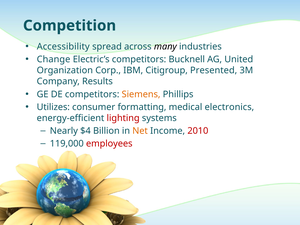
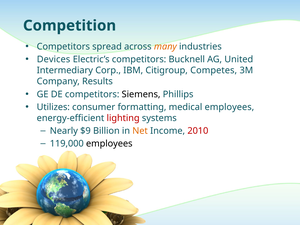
Accessibility: Accessibility -> Competitors (63, 47)
many colour: black -> orange (165, 47)
Change: Change -> Devices (54, 59)
Organization: Organization -> Intermediary (65, 70)
Presented: Presented -> Competes (214, 70)
Siemens colour: orange -> black (141, 94)
medical electronics: electronics -> employees (229, 107)
$4: $4 -> $9 (85, 131)
employees colour: red -> black (109, 144)
